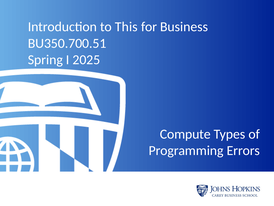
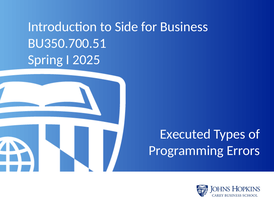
This: This -> Side (126, 27)
Compute: Compute -> Executed (185, 134)
